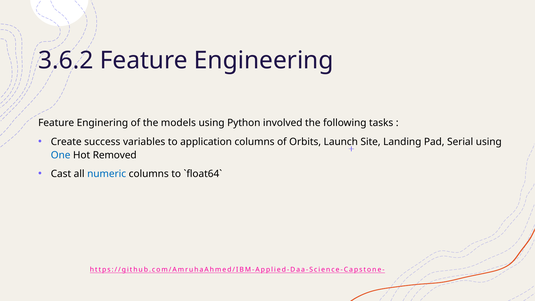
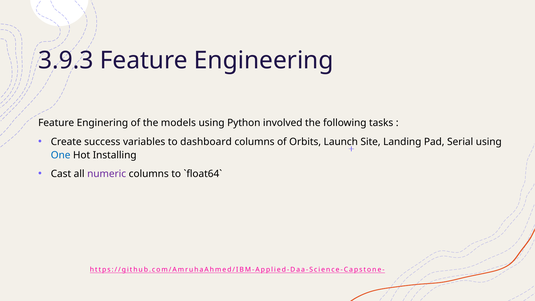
3.6.2: 3.6.2 -> 3.9.3 (66, 60)
application: application -> dashboard (206, 142)
Removed: Removed -> Installing (115, 155)
numeric colour: blue -> purple (107, 174)
